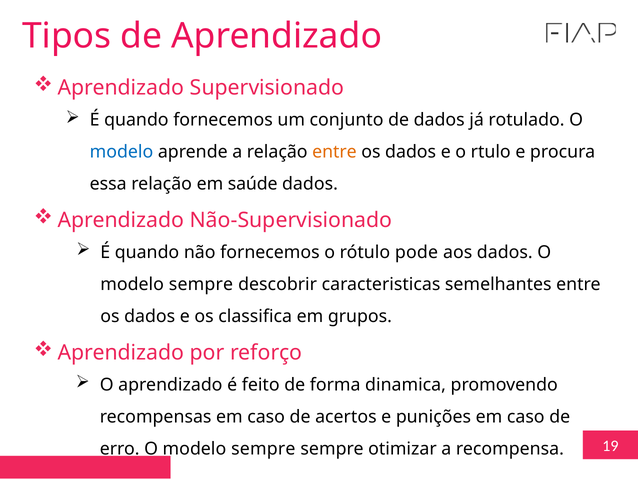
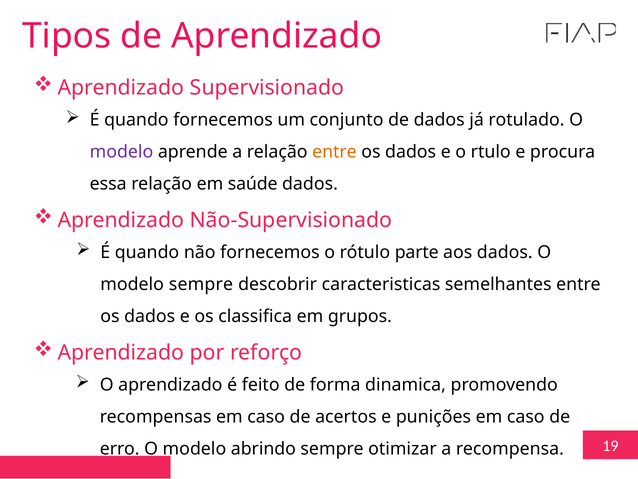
modelo colour: blue -> purple (122, 152)
pode: pode -> parte (417, 252)
erro O modelo sempre: sempre -> abrindo (263, 448)
